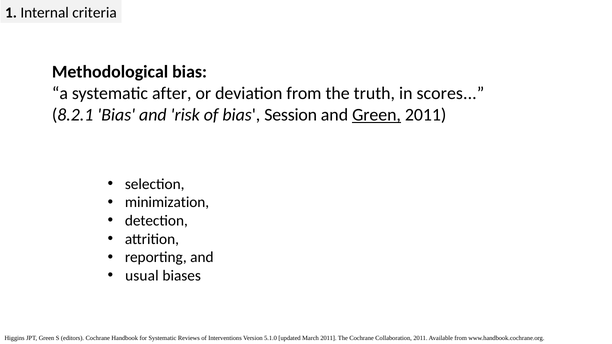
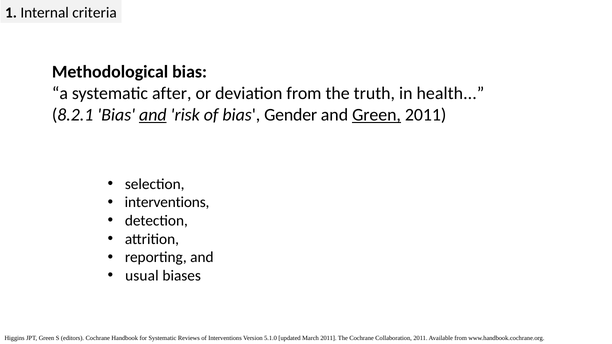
scores: scores -> health (450, 93)
and underline: none -> present (153, 115)
Session: Session -> Gender (291, 115)
minimization: minimization -> interventions (167, 203)
